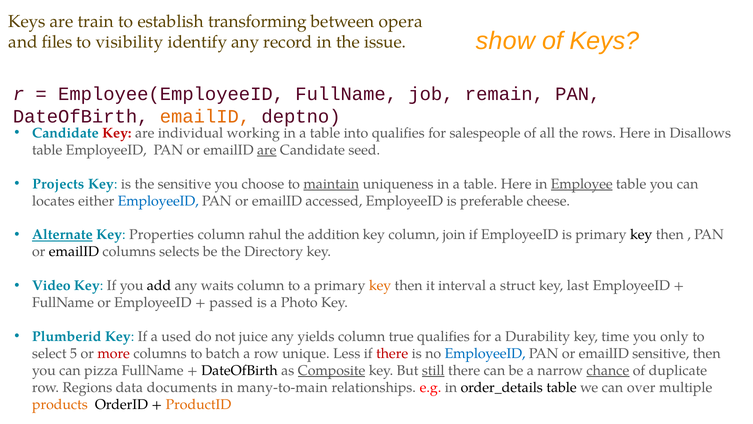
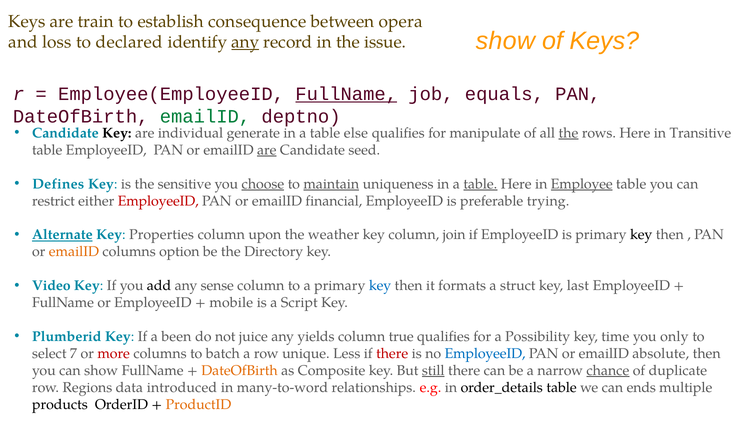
transforming: transforming -> consequence (257, 22)
files: files -> loss (57, 42)
visibility: visibility -> declared (129, 42)
any underline: none -> present (245, 42)
FullName underline: none -> present (346, 94)
remain: remain -> equals (504, 94)
emailID colour: orange -> green (205, 116)
Key colour: red -> black (117, 133)
working: working -> generate (253, 133)
into: into -> else (356, 133)
salespeople: salespeople -> manipulate (485, 133)
the underline: none -> present (568, 133)
Disallows: Disallows -> Transitive (700, 133)
Projects: Projects -> Defines (58, 184)
choose underline: none -> present (263, 184)
table underline: none -> present (480, 184)
locates: locates -> restrict (53, 201)
EmployeeID colour: blue -> red (158, 201)
accessed: accessed -> financial (334, 201)
cheese: cheese -> trying (548, 201)
rahul: rahul -> upon (265, 235)
addition: addition -> weather (334, 235)
emailID colour: black -> orange (74, 252)
selects: selects -> option (179, 252)
waits: waits -> sense (217, 285)
key colour: orange -> blue (380, 285)
interval: interval -> formats (462, 285)
passed: passed -> mobile (231, 302)
Photo: Photo -> Script (299, 302)
used: used -> been (176, 336)
Durability: Durability -> Possibility (538, 336)
5: 5 -> 7 (74, 353)
emailID sensitive: sensitive -> absolute (661, 353)
can pizza: pizza -> show (101, 370)
DateOfBirth colour: black -> orange (239, 370)
Composite underline: present -> none (332, 370)
documents: documents -> introduced (182, 387)
many-to-main: many-to-main -> many-to-word (282, 387)
over: over -> ends (641, 387)
products colour: orange -> black (60, 404)
